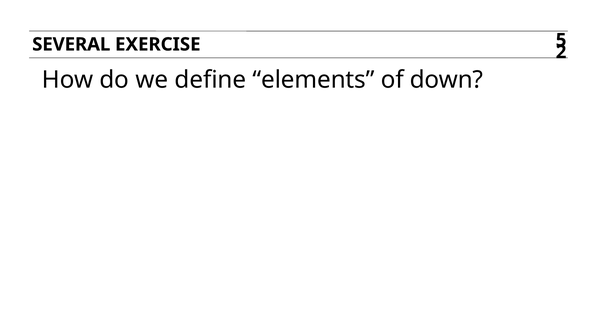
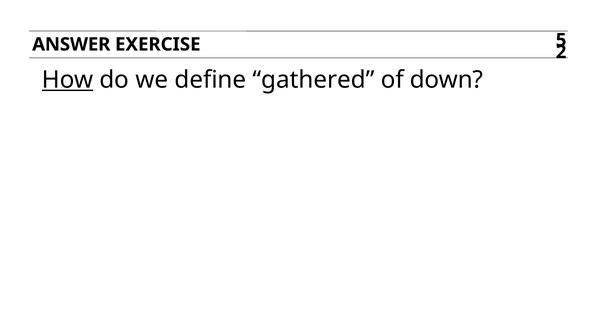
SEVERAL: SEVERAL -> ANSWER (71, 44)
How underline: none -> present (68, 80)
elements: elements -> gathered (314, 80)
